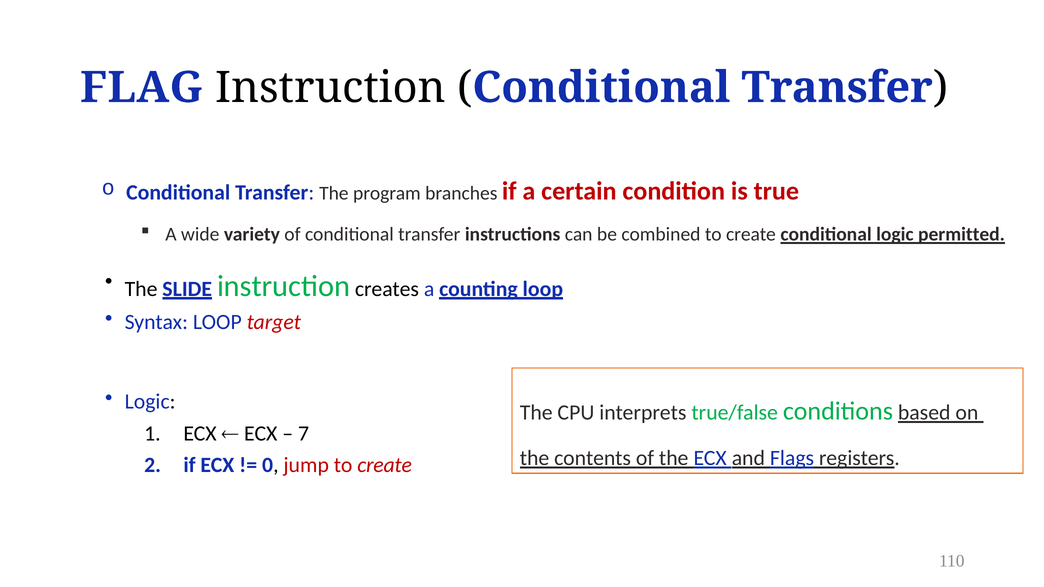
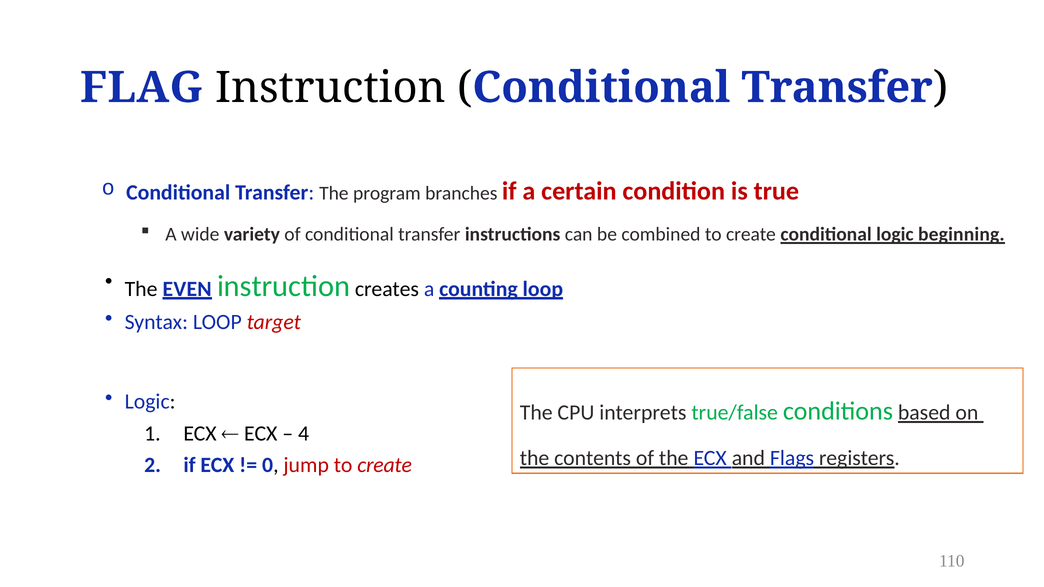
permitted: permitted -> beginning (961, 234)
SLIDE: SLIDE -> EVEN (187, 289)
7: 7 -> 4 (304, 434)
